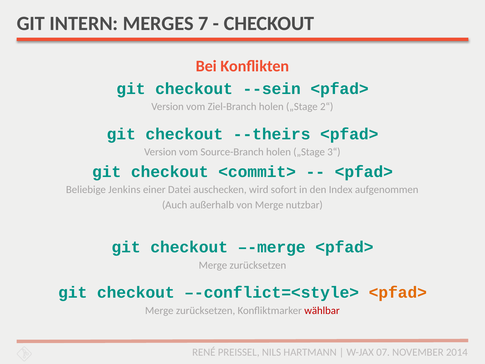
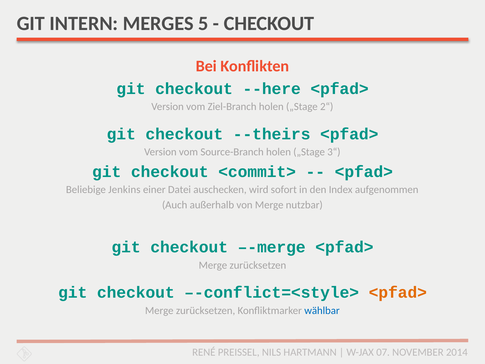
7: 7 -> 5 (203, 23)
--sein: --sein -> --here (272, 89)
wählbar colour: red -> blue (322, 310)
